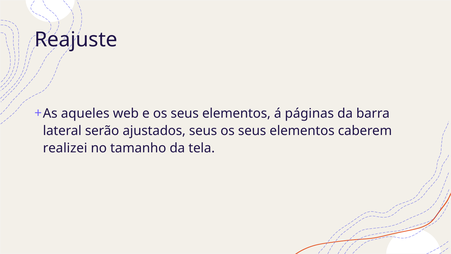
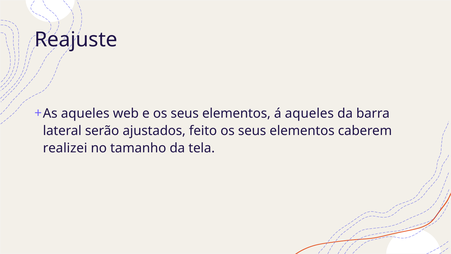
á páginas: páginas -> aqueles (309, 113)
ajustados seus: seus -> feito (203, 131)
